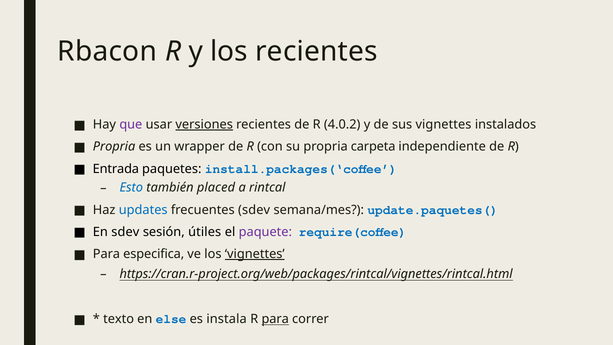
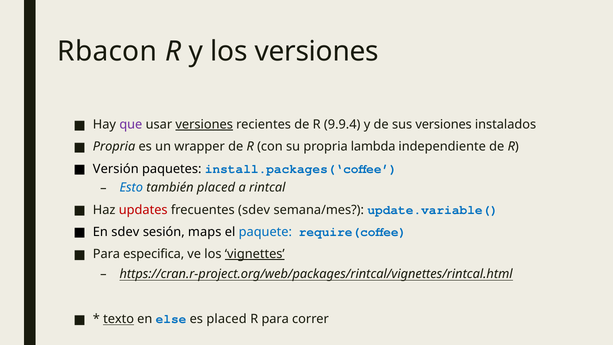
los recientes: recientes -> versiones (317, 52)
4.0.2: 4.0.2 -> 9.9.4 (342, 125)
sus vignettes: vignettes -> versiones (444, 125)
carpeta: carpeta -> lambda (373, 147)
Entrada: Entrada -> Versión (116, 169)
updates colour: blue -> red (143, 210)
update.paquetes(: update.paquetes( -> update.variable( (433, 210)
útiles: útiles -> maps (205, 232)
paquete colour: purple -> blue (265, 232)
texto underline: none -> present (119, 319)
es instala: instala -> placed (227, 319)
para underline: present -> none (275, 319)
